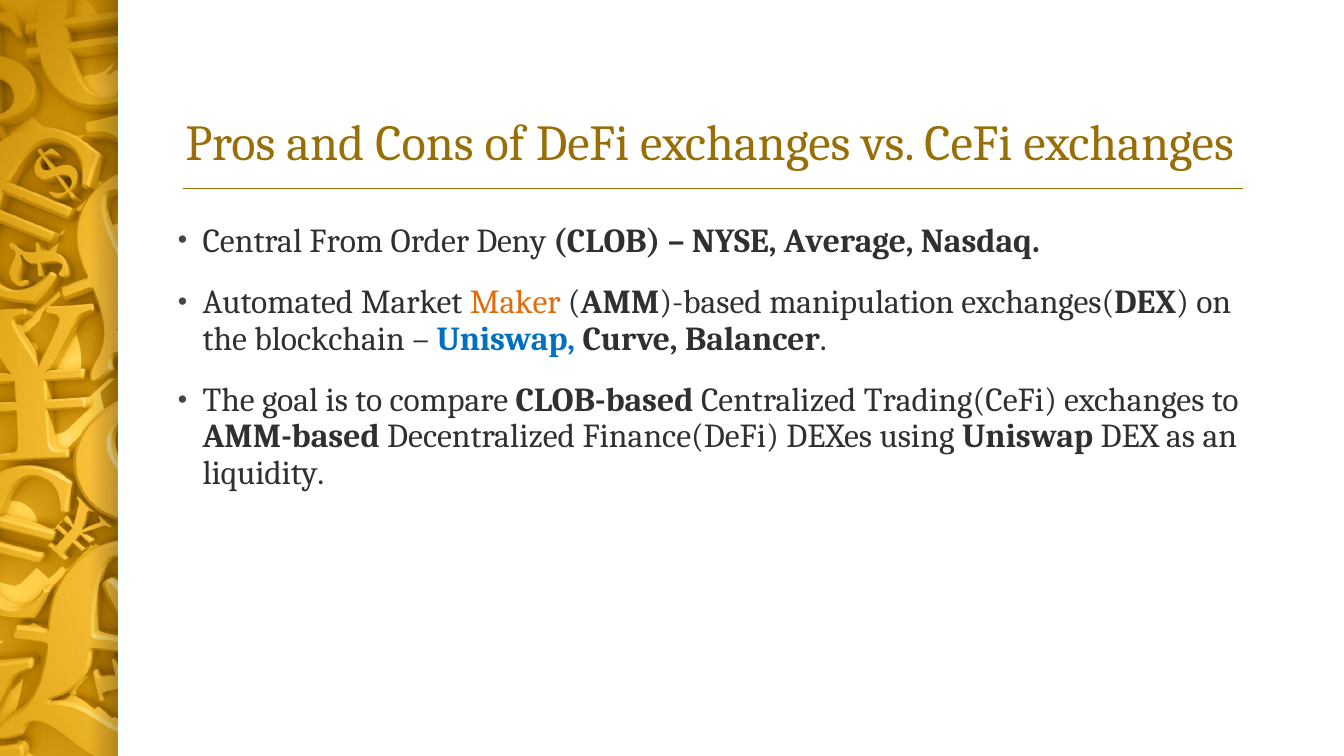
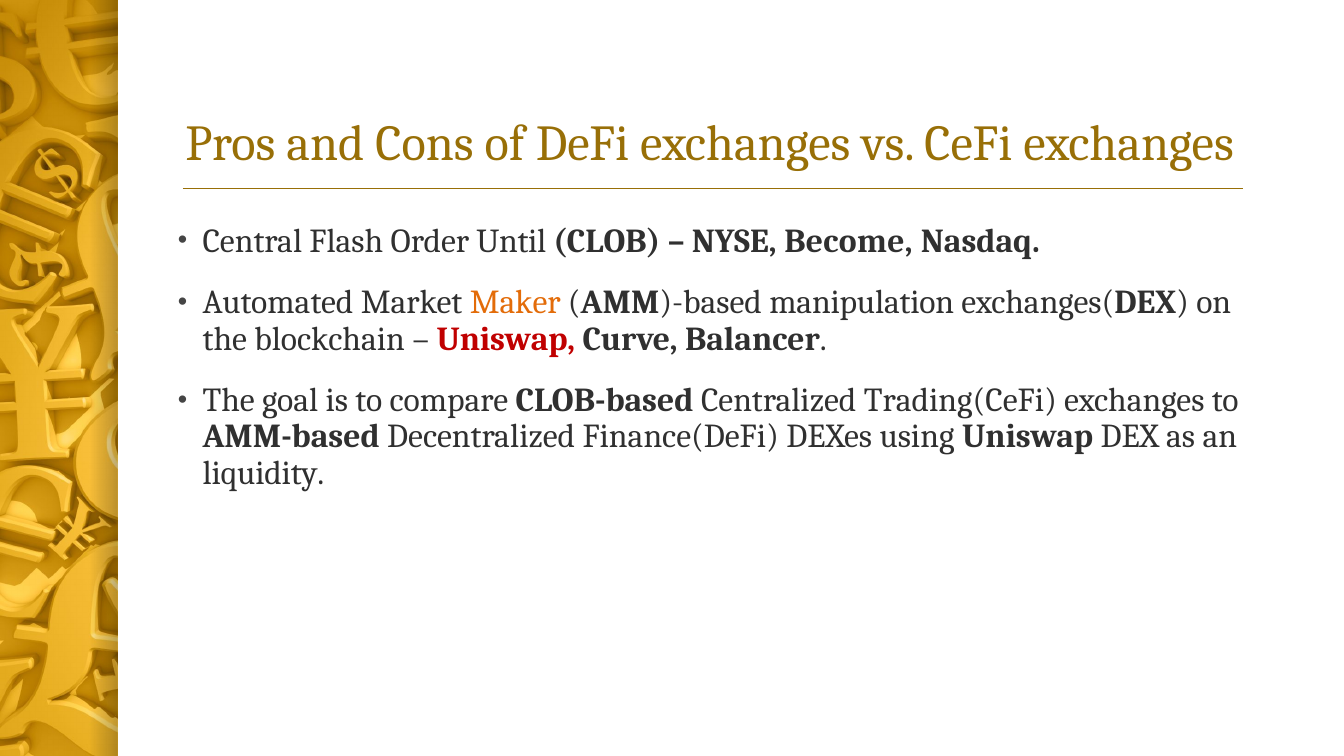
From: From -> Flash (346, 241)
Deny: Deny -> Until (511, 241)
Average: Average -> Become (849, 241)
Uniswap colour: blue -> red (506, 339)
